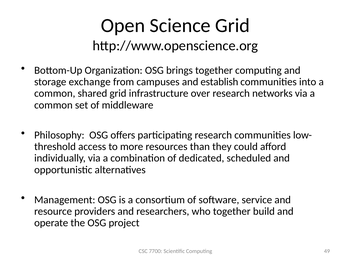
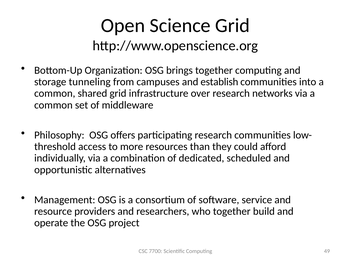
exchange: exchange -> tunneling (90, 82)
